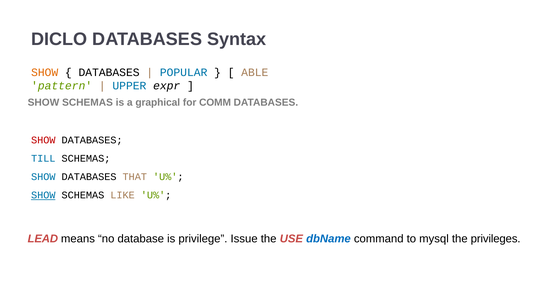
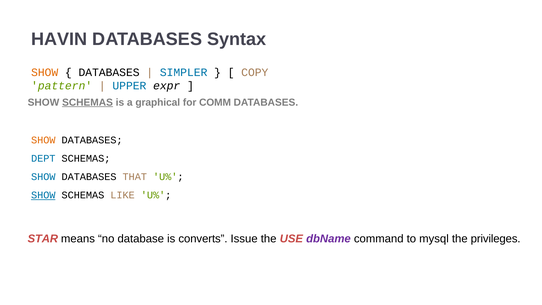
DICLO: DICLO -> HAVIN (59, 39)
POPULAR: POPULAR -> SIMPLER (184, 72)
ABLE: ABLE -> COPY (255, 72)
SCHEMAS underline: none -> present (87, 102)
SHOW colour: red -> orange (43, 140)
TILL: TILL -> DEPT (43, 159)
LEAD: LEAD -> STAR (43, 239)
privilege: privilege -> converts (203, 239)
dbName colour: blue -> purple (328, 239)
